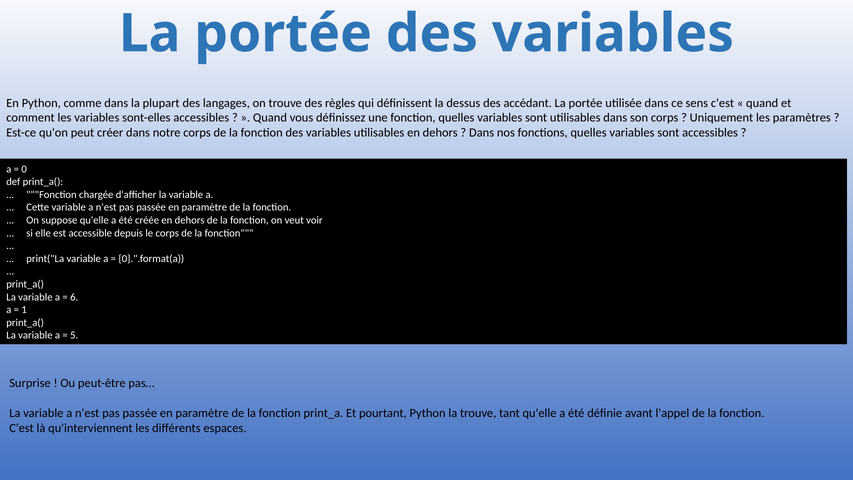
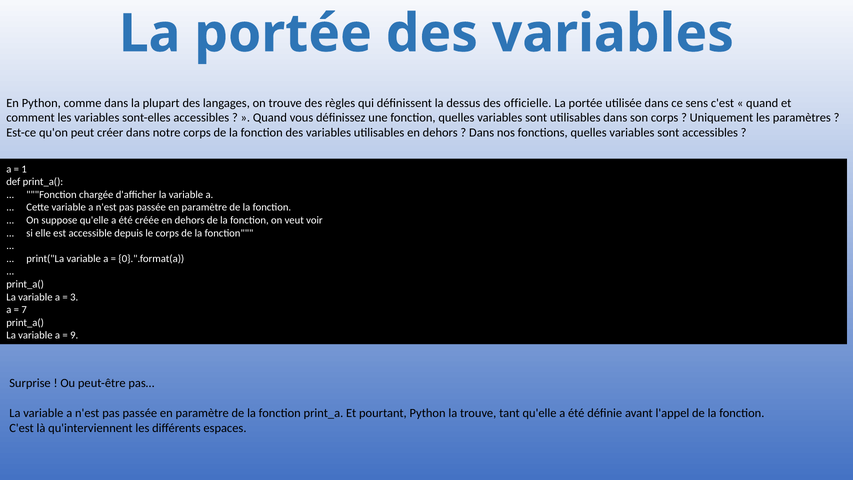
accédant: accédant -> officielle (528, 103)
0: 0 -> 1 (24, 169)
6: 6 -> 3 (74, 297)
1: 1 -> 7 (24, 310)
5: 5 -> 9 (74, 335)
